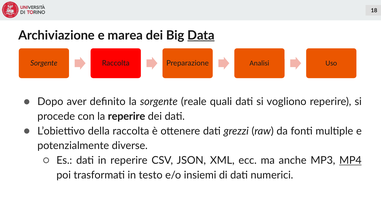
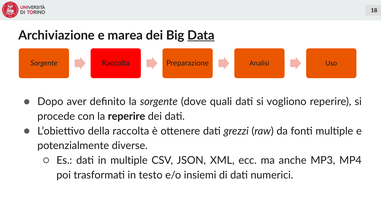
reale: reale -> dove (194, 101)
in reperire: reperire -> multiple (129, 160)
MP4 underline: present -> none (350, 160)
